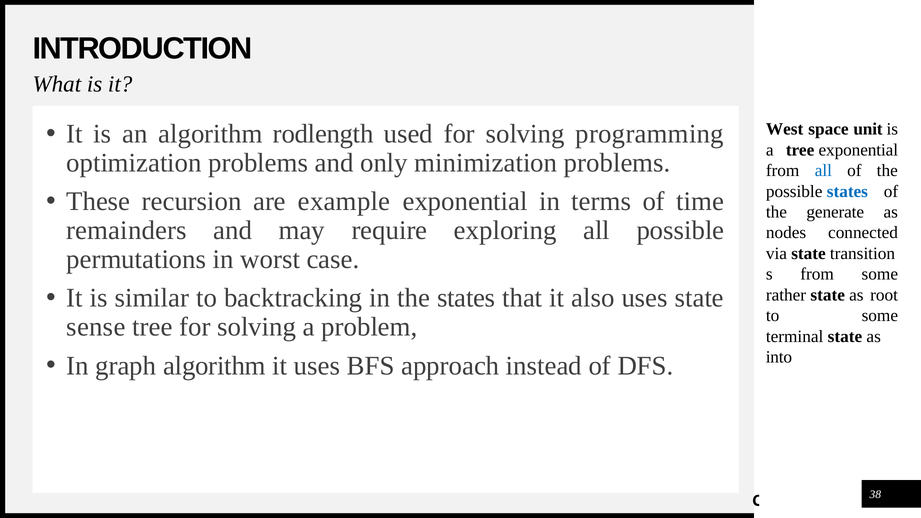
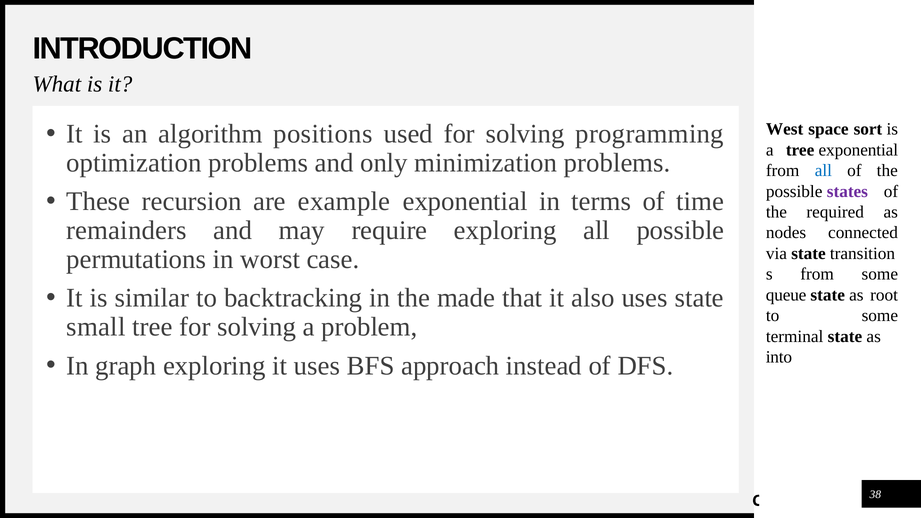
rodlength: rodlength -> positions (323, 134)
unit: unit -> sort (868, 129)
states colour: blue -> purple (847, 191)
generate: generate -> required (835, 212)
the states: states -> made (466, 298)
rather: rather -> queue (786, 295)
sense: sense -> small (96, 327)
graph algorithm: algorithm -> exploring (214, 366)
